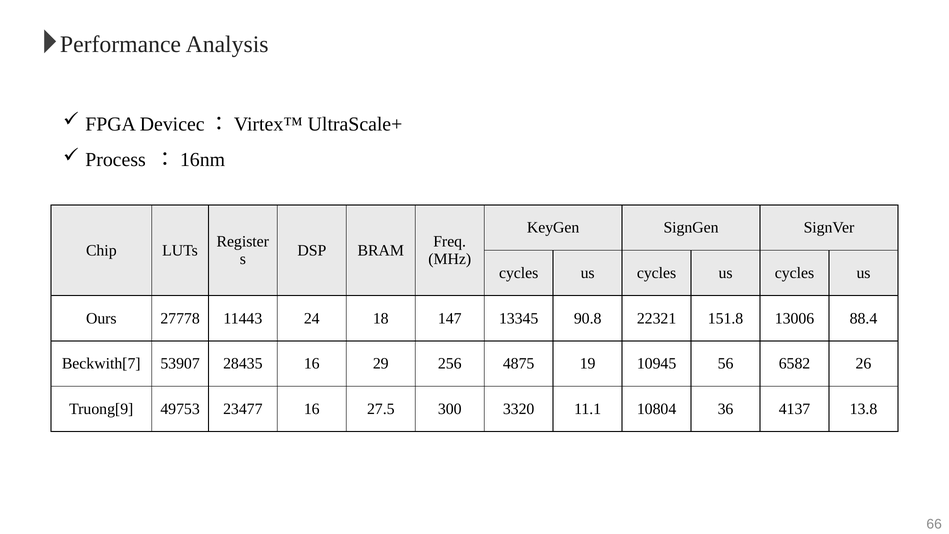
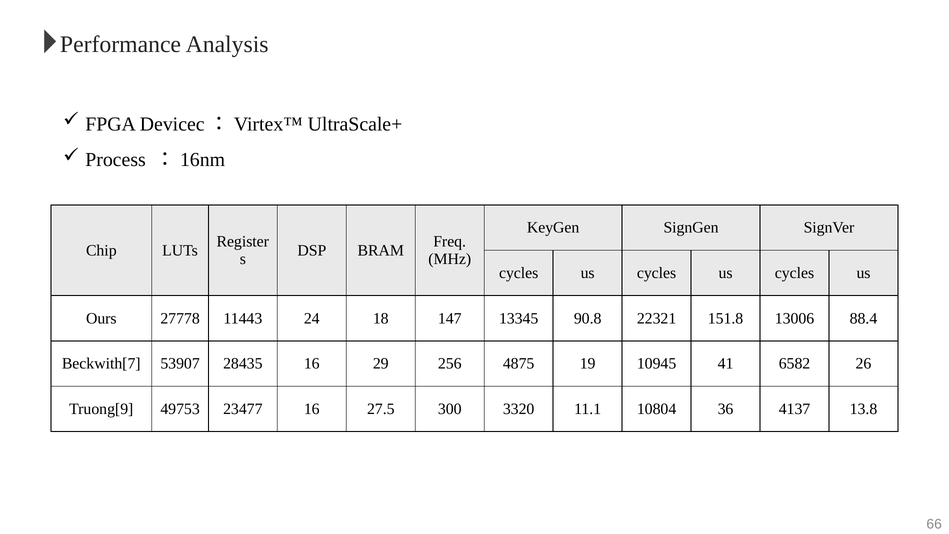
56: 56 -> 41 (726, 364)
